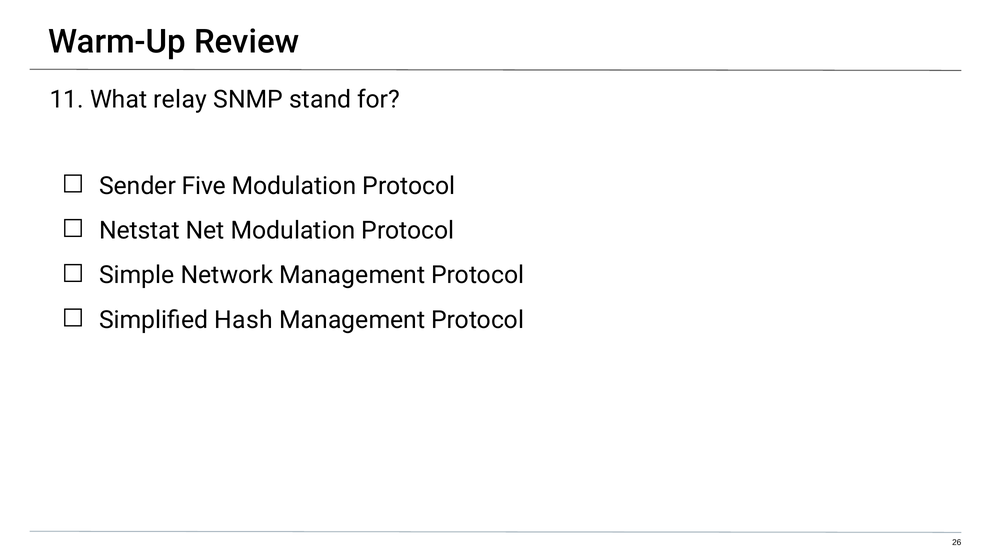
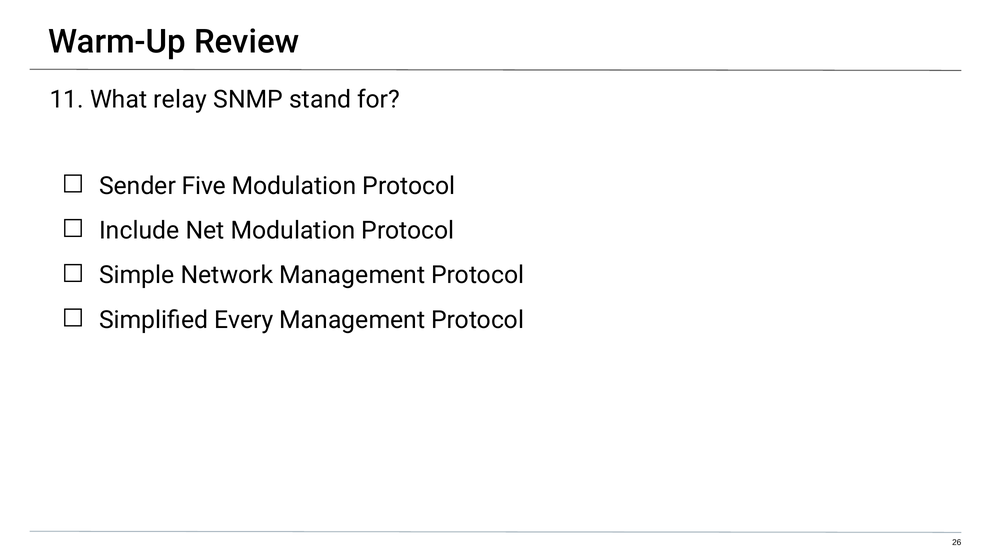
Netstat: Netstat -> Include (139, 231)
Hash: Hash -> Every (244, 320)
